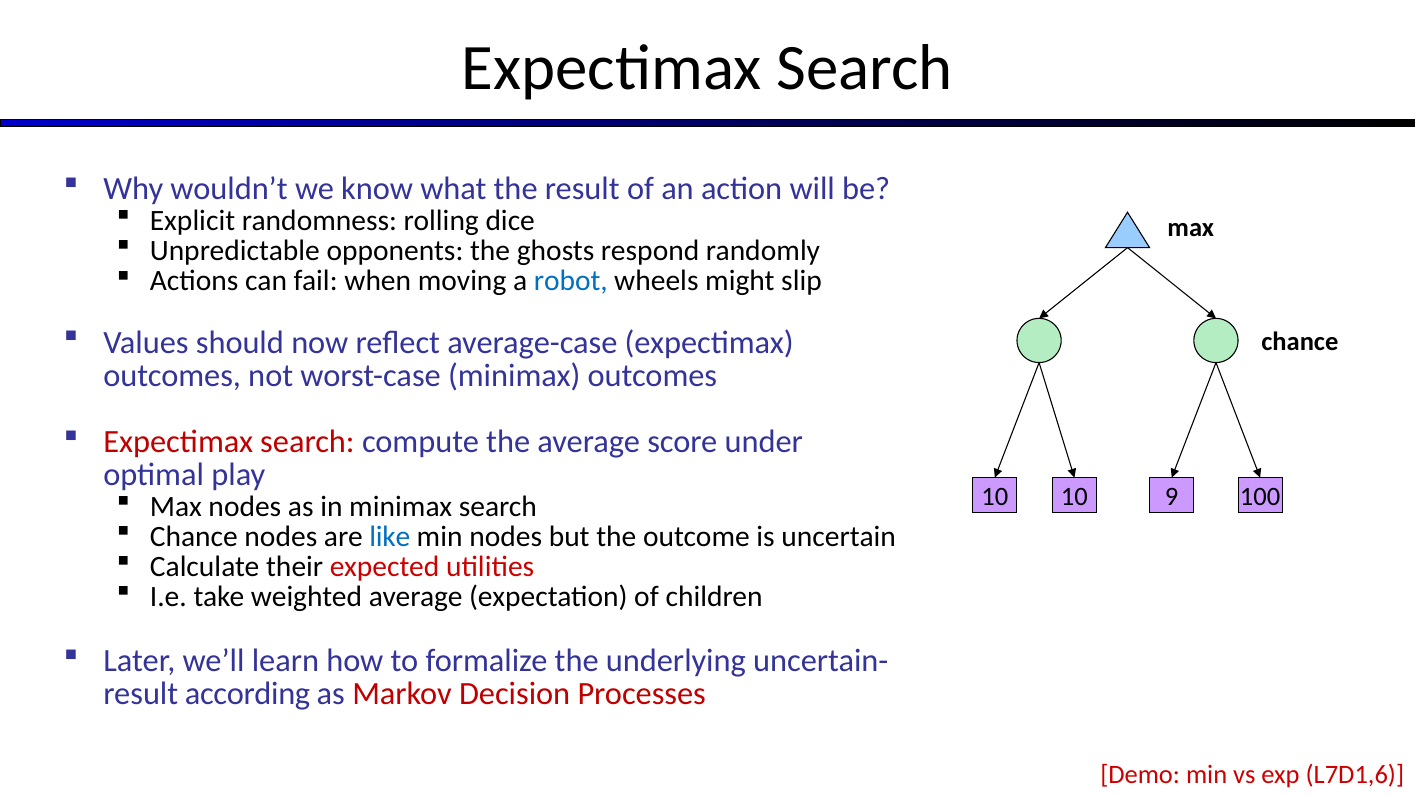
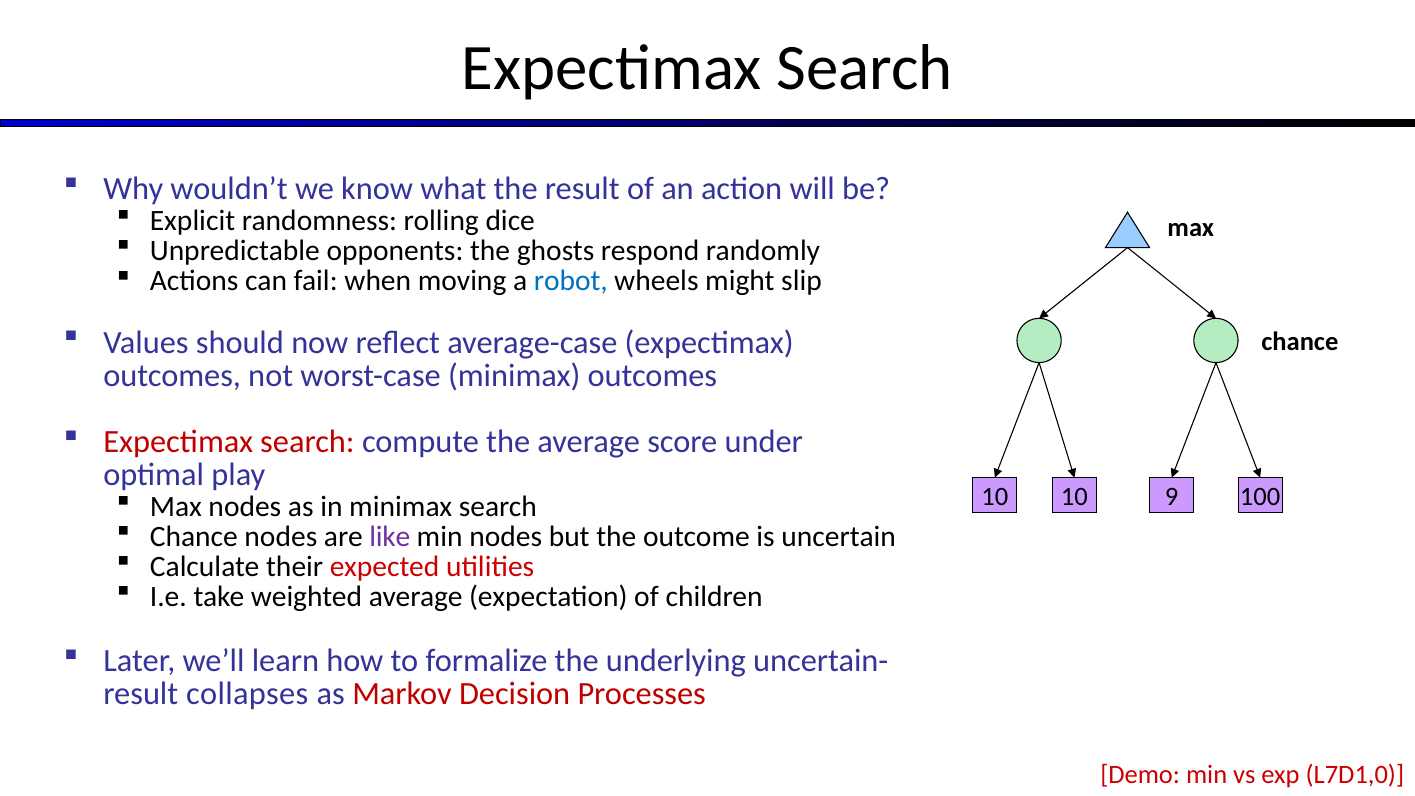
like colour: blue -> purple (390, 536)
according: according -> collapses (247, 694)
L7D1,6: L7D1,6 -> L7D1,0 (1355, 775)
